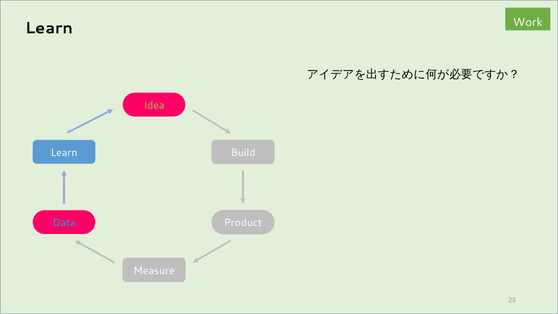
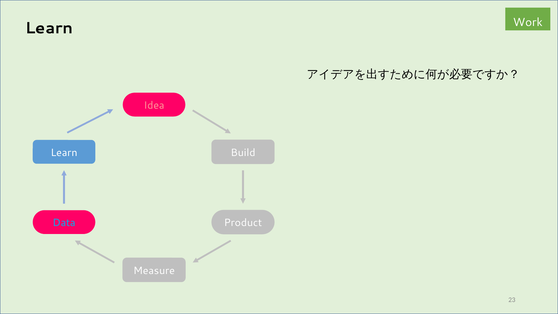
Idea colour: light green -> pink (154, 105)
